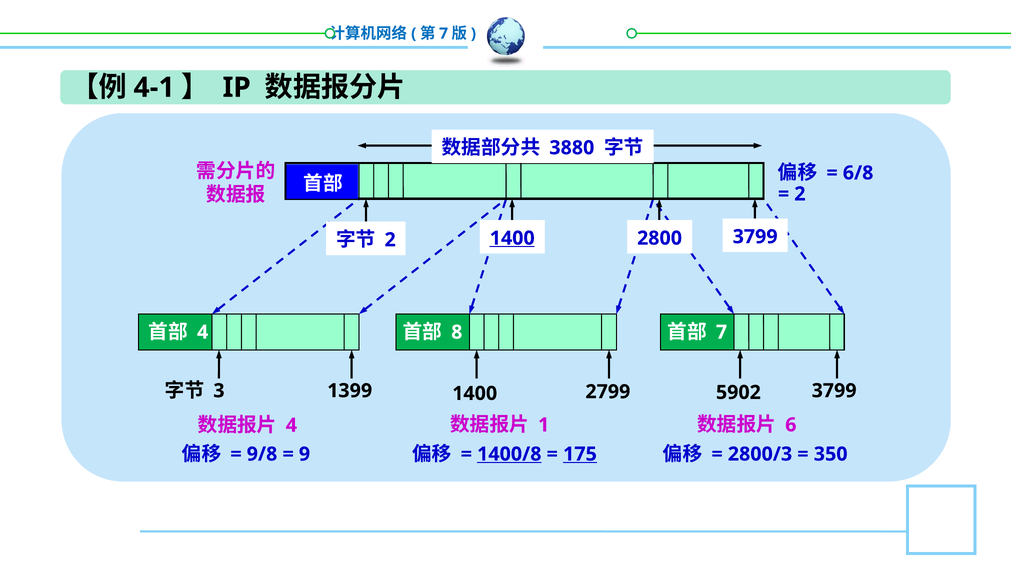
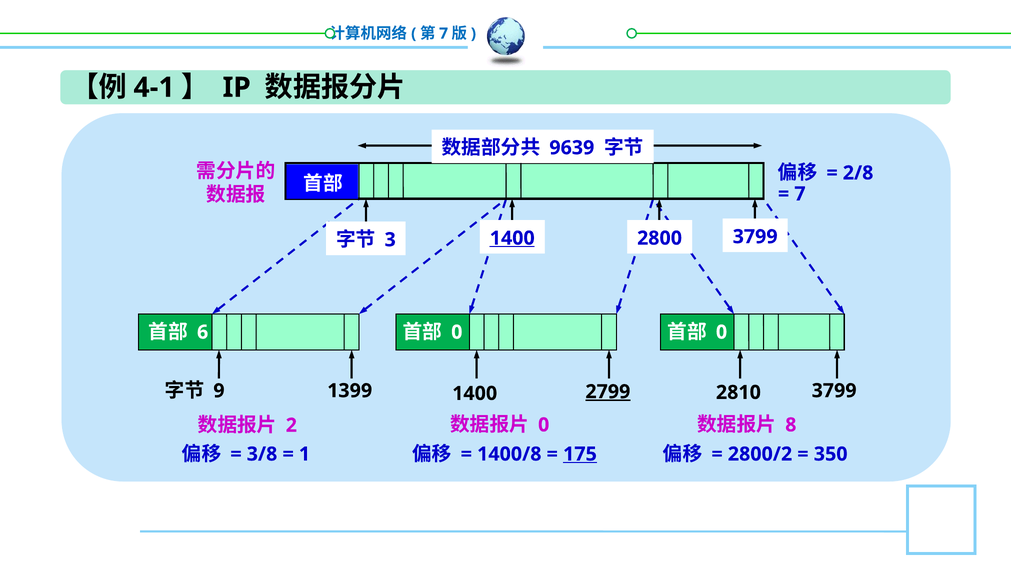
3880: 3880 -> 9639 (572, 148)
6/8: 6/8 -> 2/8 (858, 173)
2: 2 -> 7 (800, 194)
2: 2 -> 3 (390, 240)
4: 4 -> 6 (203, 332)
8: 8 -> 0 (457, 332)
7: 7 -> 0 (722, 332)
3: 3 -> 9 (219, 391)
5902: 5902 -> 2810 (738, 392)
2799 underline: none -> present (608, 392)
1: 1 -> 0 (544, 425)
6: 6 -> 8 (791, 425)
4: 4 -> 2 (291, 425)
9/8: 9/8 -> 3/8 (262, 454)
9: 9 -> 1 (304, 454)
1400/8 underline: present -> none (509, 454)
2800/3: 2800/3 -> 2800/2 (760, 454)
